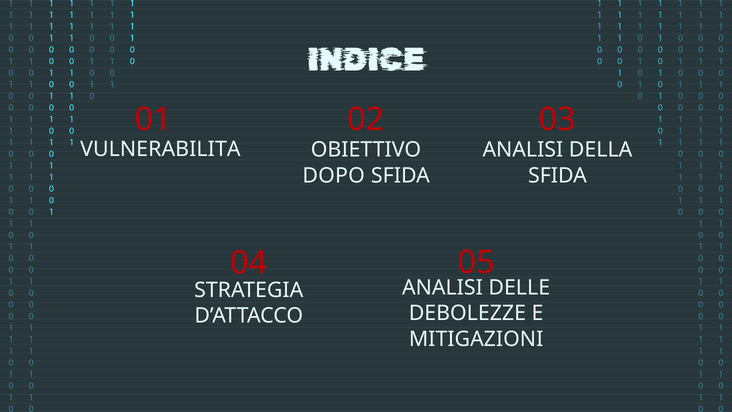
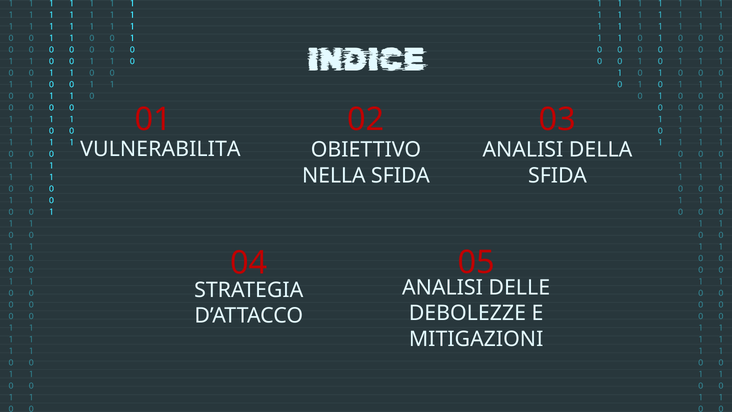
DOPO: DOPO -> NELLA (334, 175)
